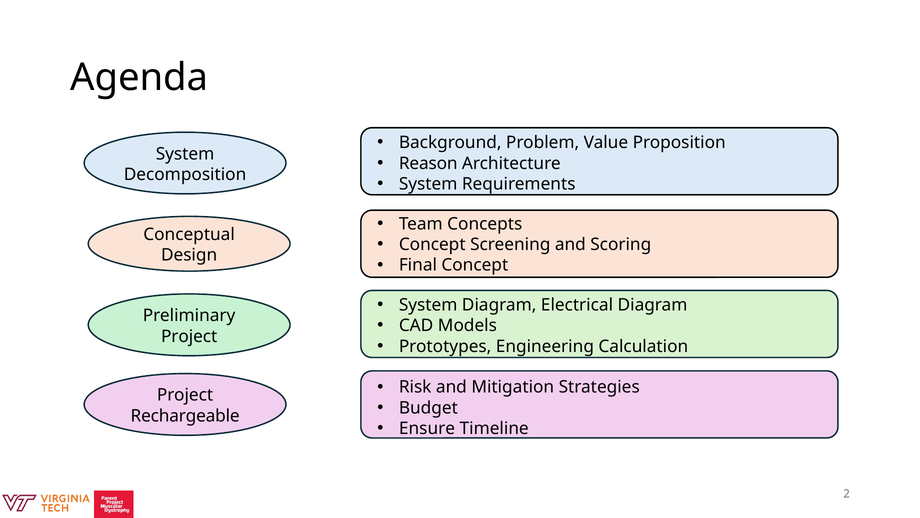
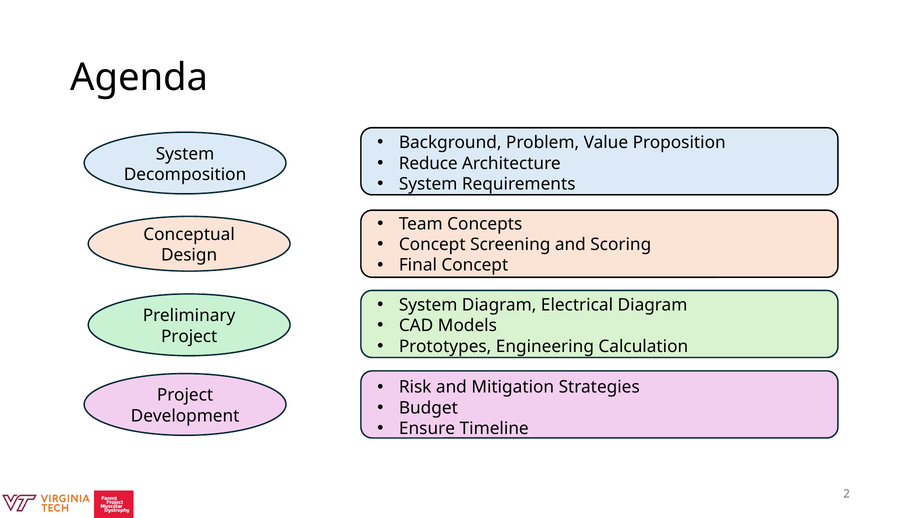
Reason: Reason -> Reduce (428, 163)
Rechargeable: Rechargeable -> Development (185, 416)
